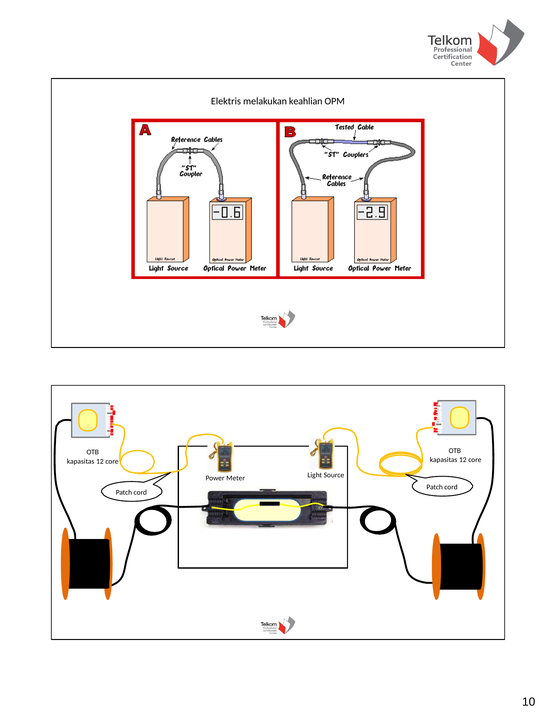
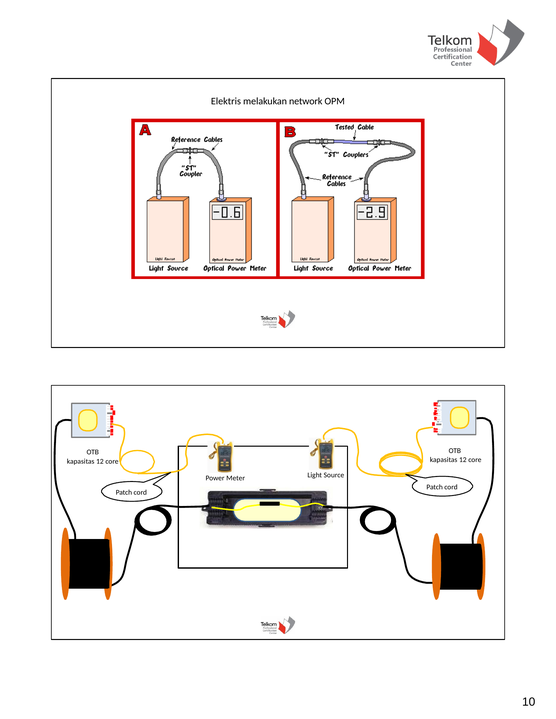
keahlian: keahlian -> network (306, 101)
